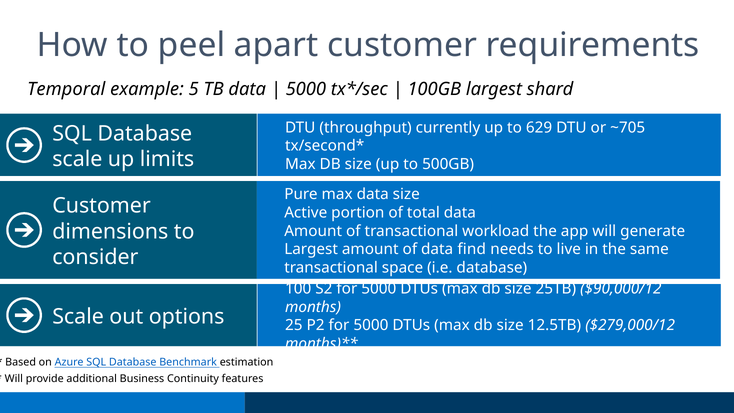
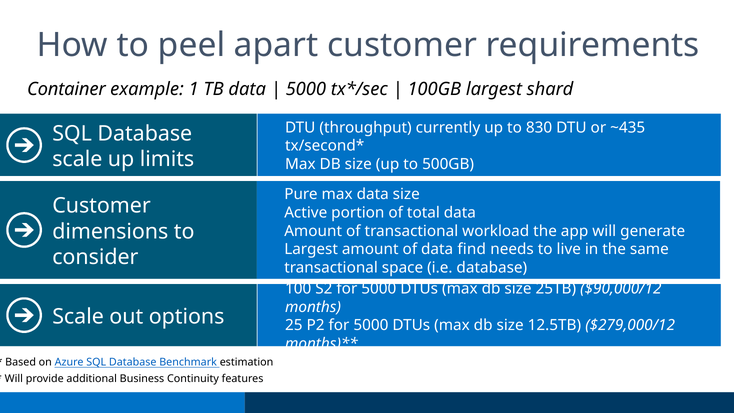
Temporal: Temporal -> Container (66, 89)
5: 5 -> 1 (194, 89)
629: 629 -> 830 (539, 127)
~705: ~705 -> ~435 (628, 127)
